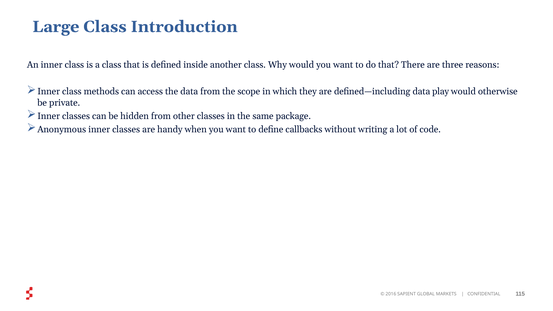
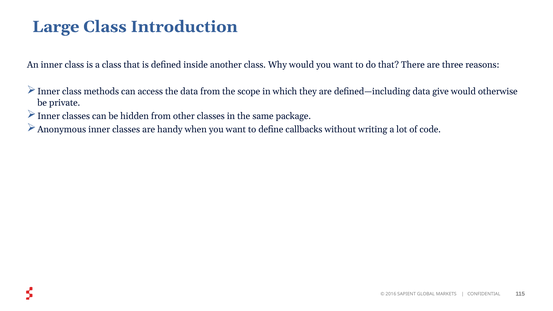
play: play -> give (441, 92)
